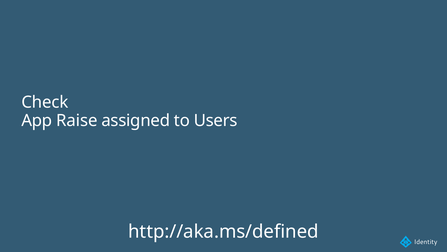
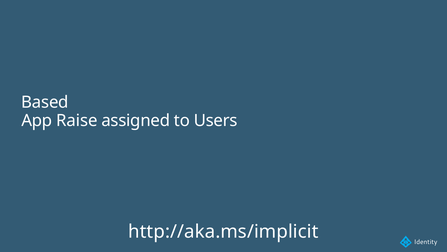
Check: Check -> Based (45, 102)
http://aka.ms/defined: http://aka.ms/defined -> http://aka.ms/implicit (223, 231)
